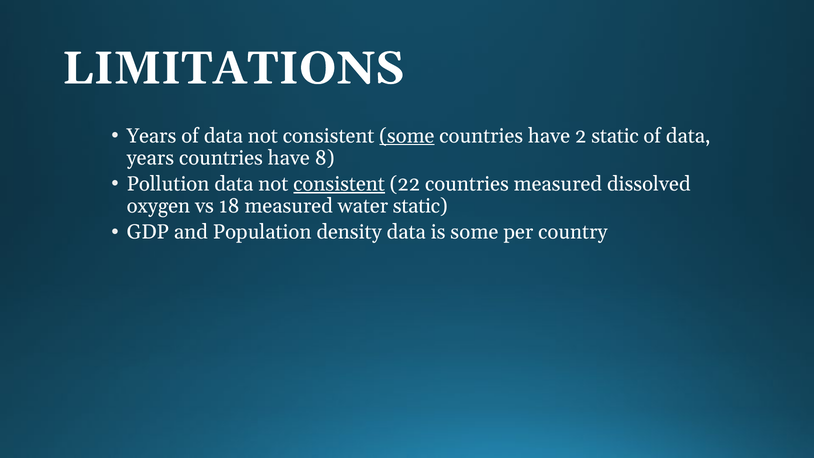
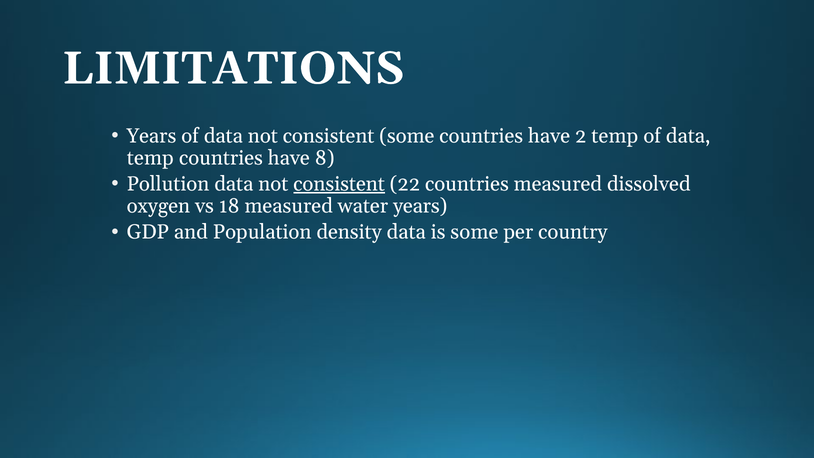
some underline: present -> none (407, 136)
2 static: static -> temp (615, 136)
years: years -> temp (150, 158)
water static: static -> years (420, 206)
